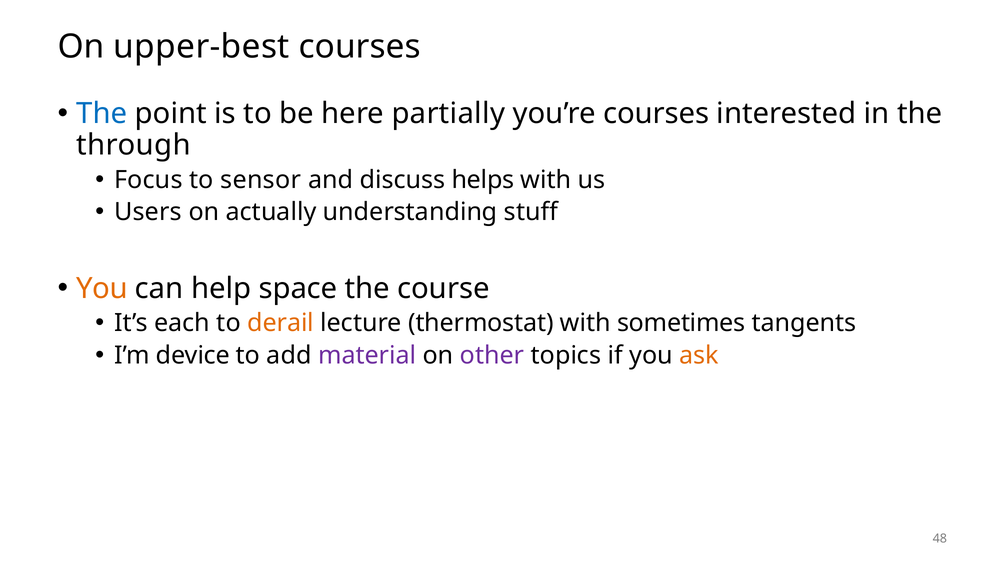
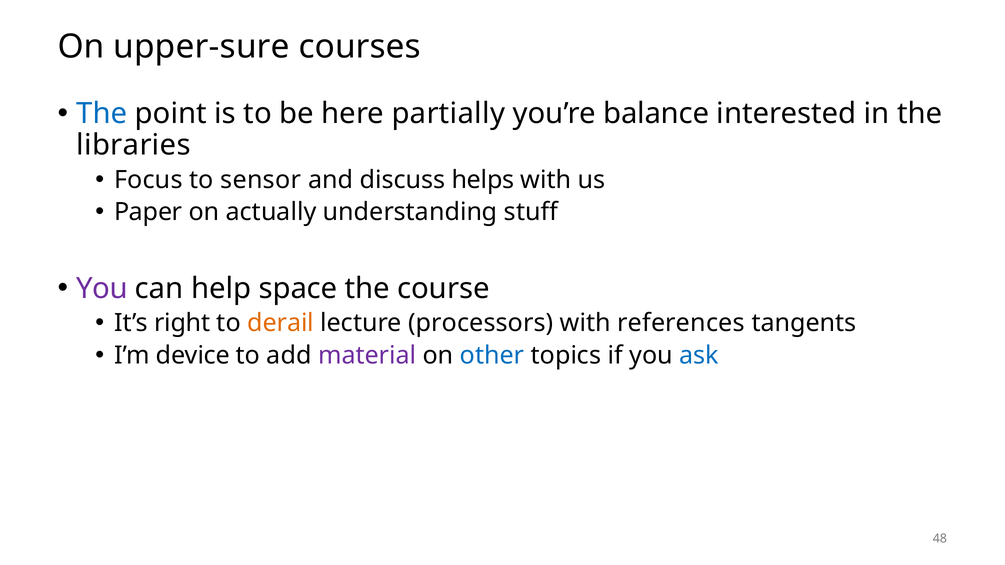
upper-best: upper-best -> upper-sure (202, 47)
you’re courses: courses -> balance (656, 114)
through: through -> libraries (134, 145)
Users: Users -> Paper (148, 212)
You colour: orange -> purple (102, 288)
each: each -> right (182, 323)
thermostat: thermostat -> processors (481, 323)
sometimes: sometimes -> references (681, 323)
other colour: purple -> blue (492, 355)
ask colour: orange -> blue (699, 355)
